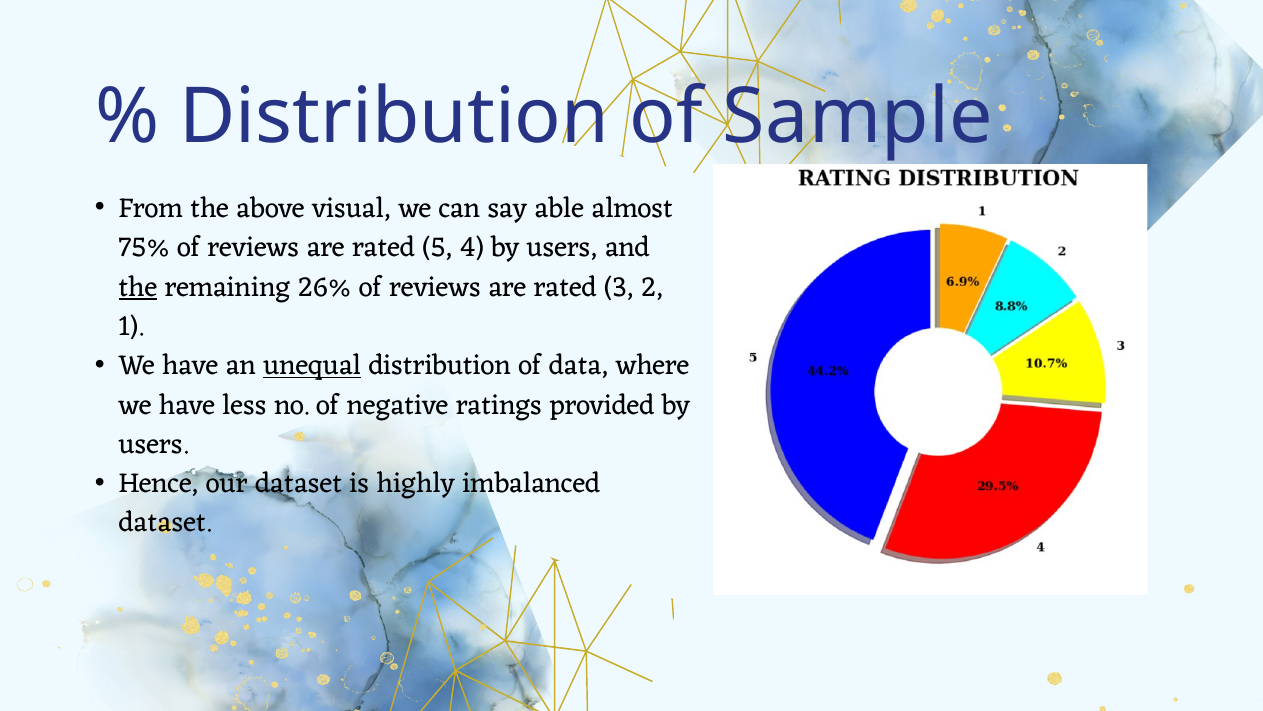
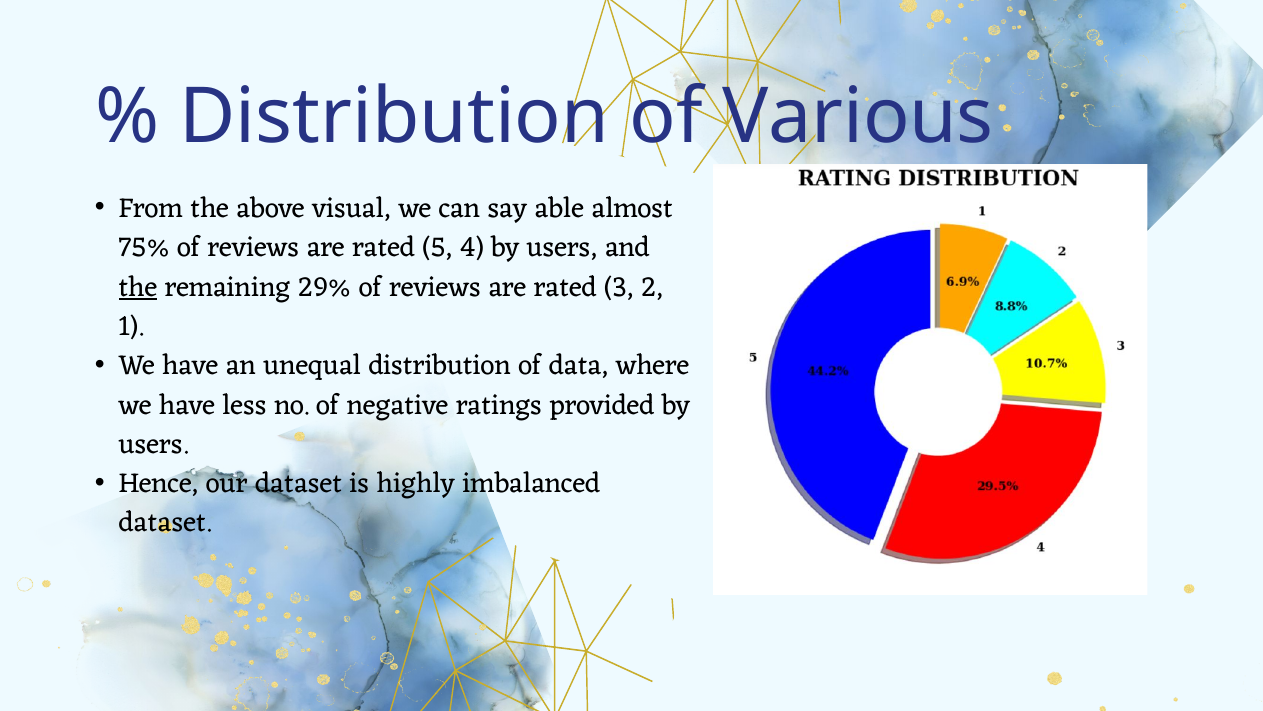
Sample: Sample -> Various (858, 116)
26%: 26% -> 29% (324, 287)
unequal underline: present -> none (312, 365)
